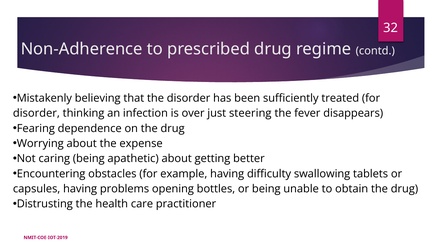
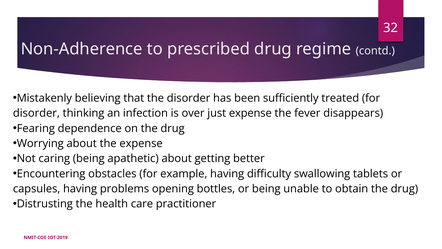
just steering: steering -> expense (250, 113)
